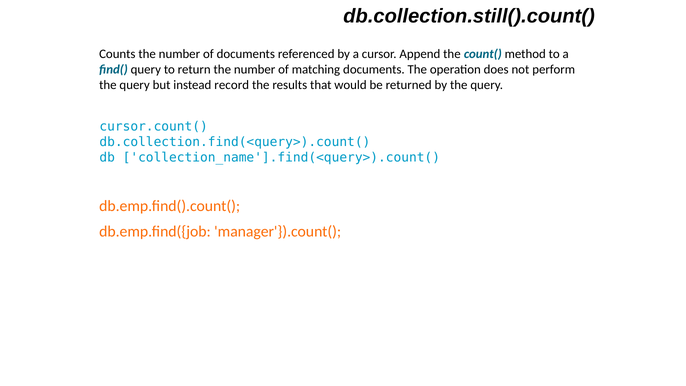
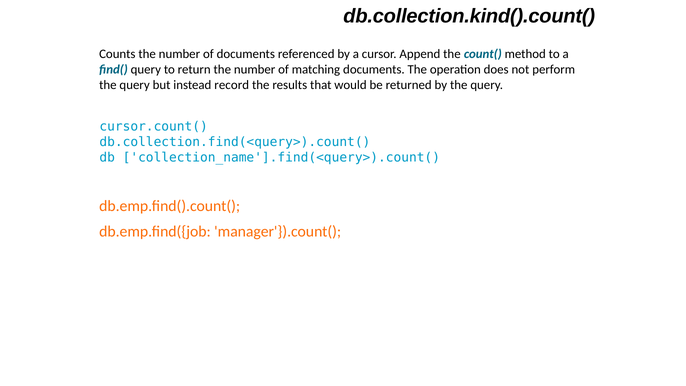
db.collection.still().count(: db.collection.still().count( -> db.collection.kind().count( (469, 16)
